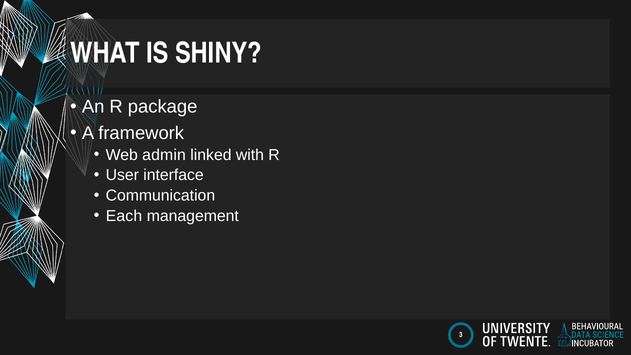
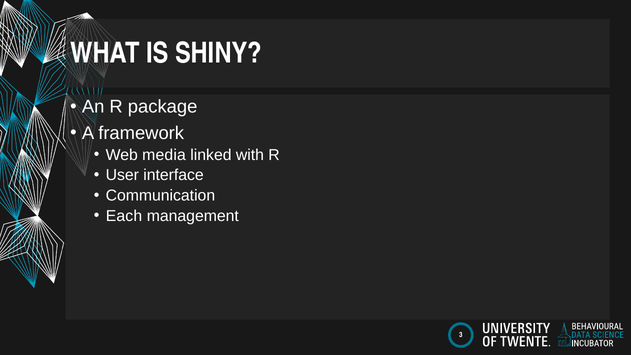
admin: admin -> media (164, 155)
